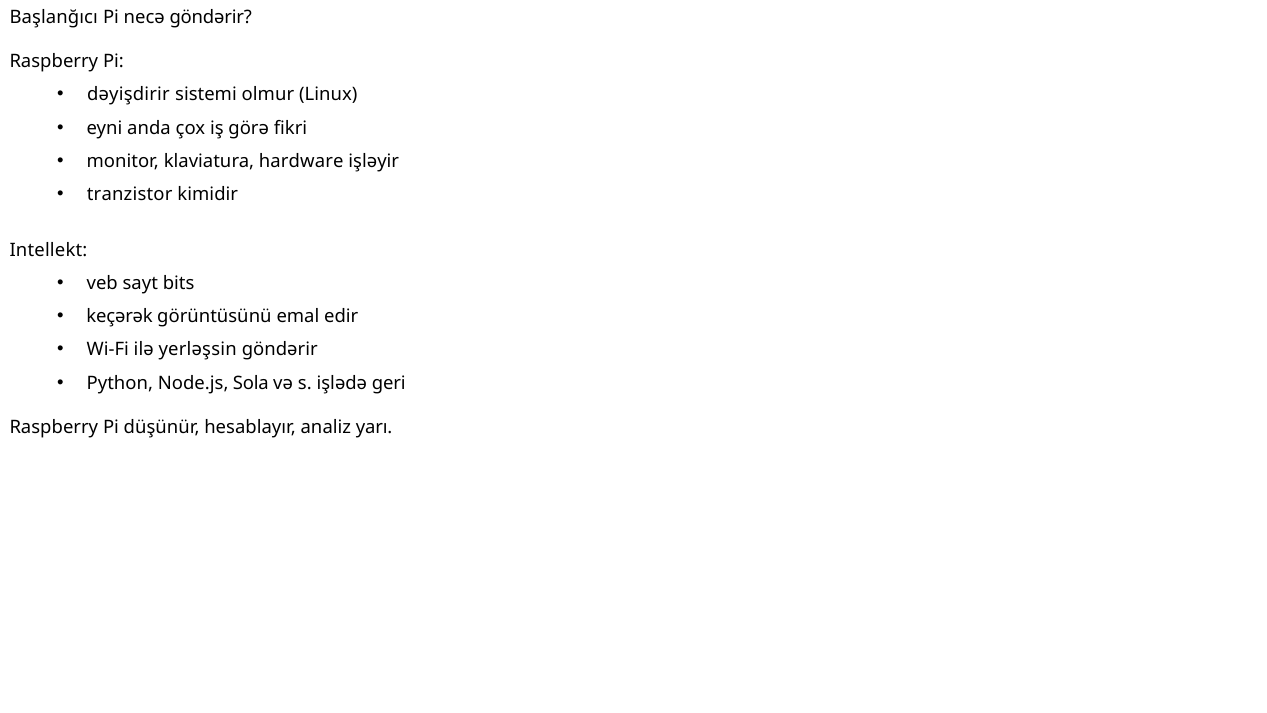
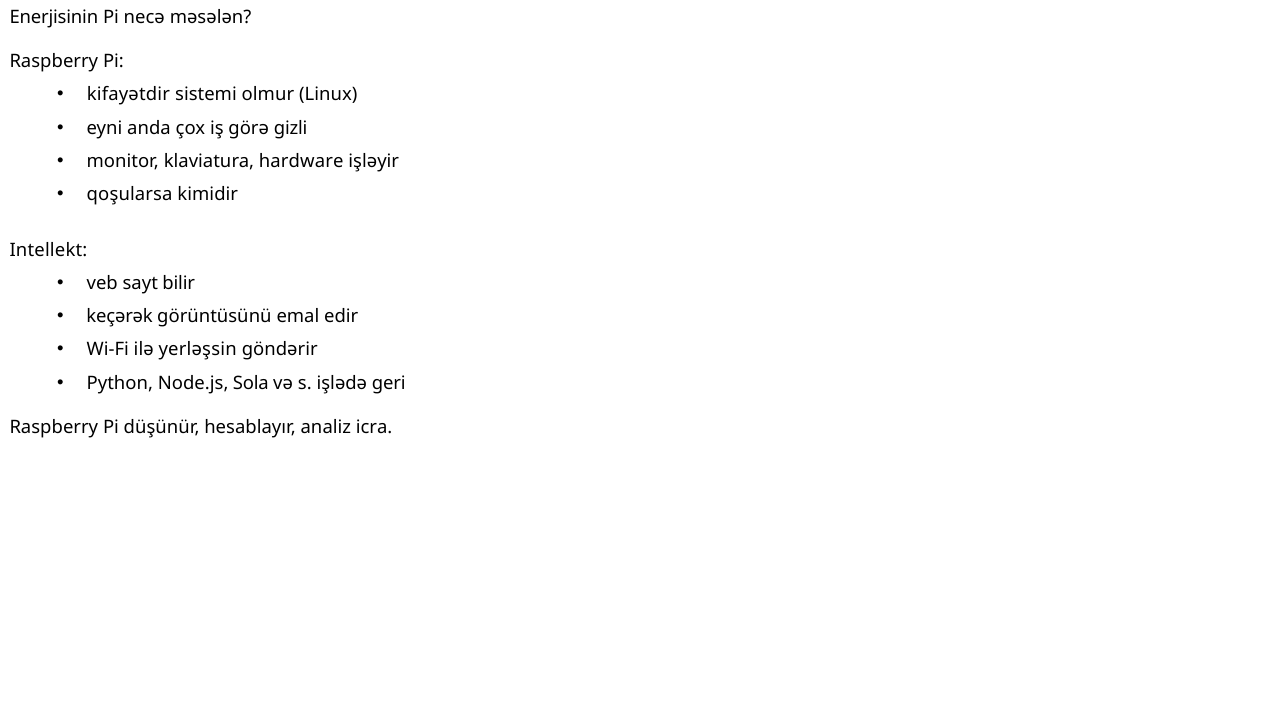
Başlanğıcı: Başlanğıcı -> Enerjisinin (54, 17)
necə göndərir: göndərir -> məsələn (211, 17)
dəyişdirir: dəyişdirir -> kifayətdir (128, 95)
fikri: fikri -> gizli (291, 128)
tranzistor: tranzistor -> qoşularsa (130, 194)
bits: bits -> bilir (179, 283)
yarı: yarı -> icra (374, 427)
